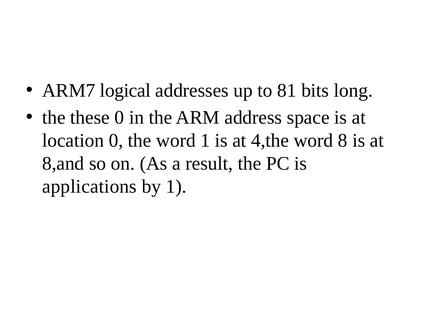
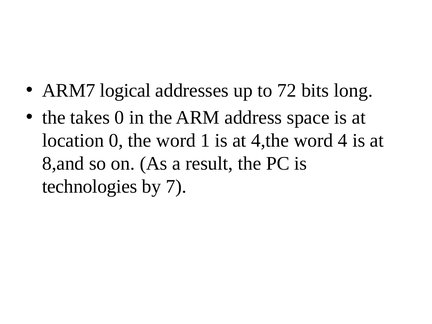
81: 81 -> 72 (287, 91)
these: these -> takes (90, 118)
8: 8 -> 4 (343, 141)
applications: applications -> technologies (90, 187)
by 1: 1 -> 7 (176, 187)
